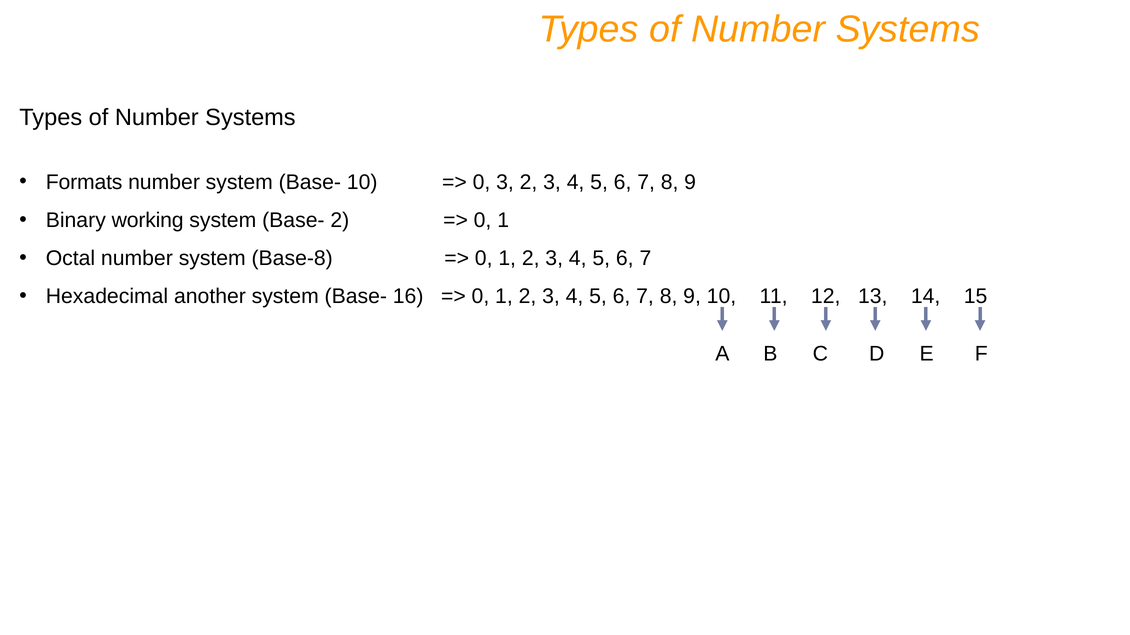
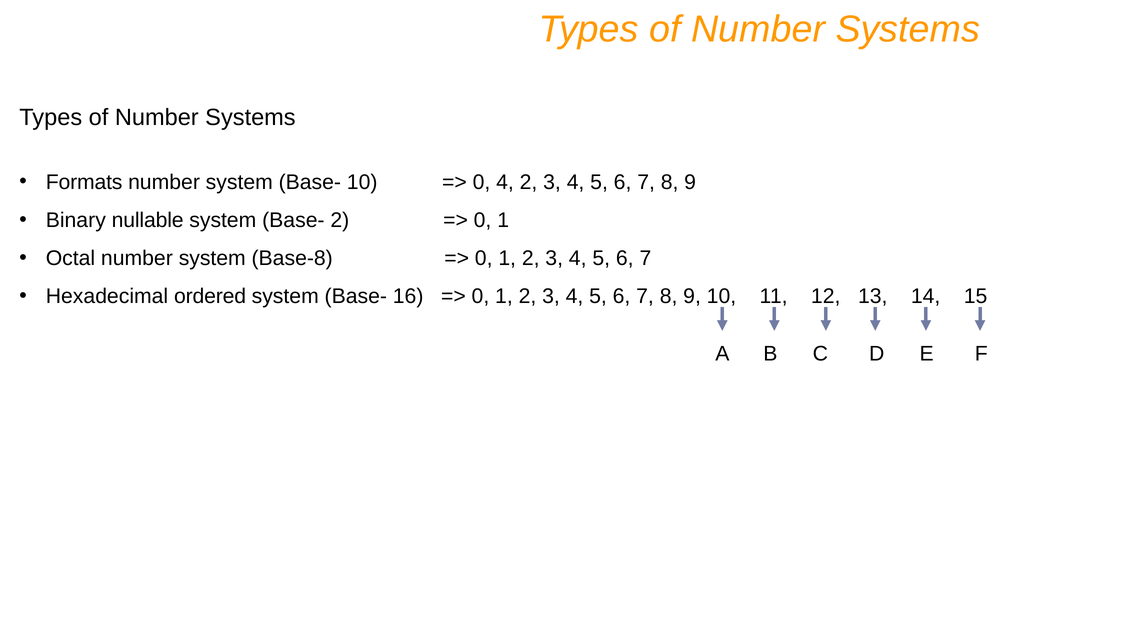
0 3: 3 -> 4 (505, 182)
working: working -> nullable (148, 220)
another: another -> ordered (210, 297)
